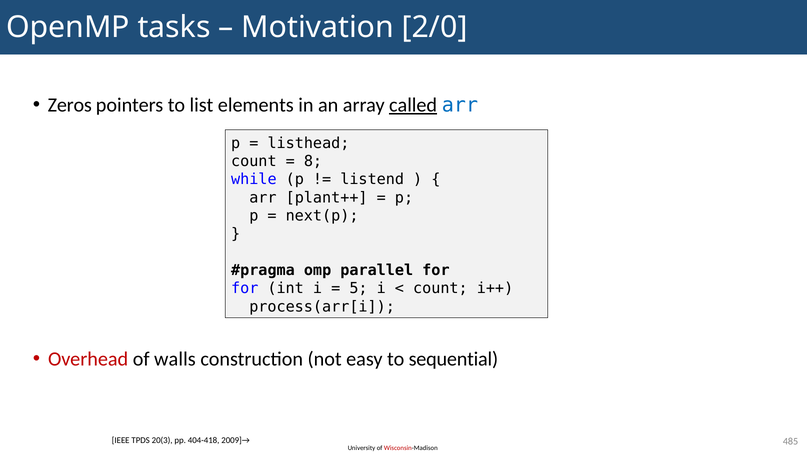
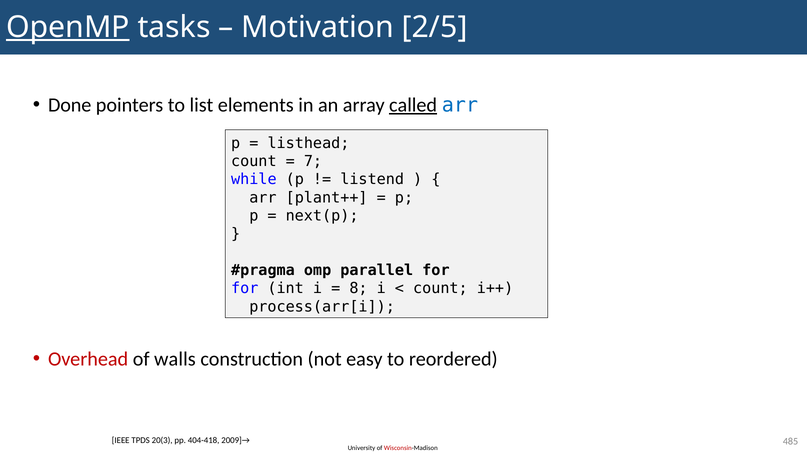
OpenMP underline: none -> present (68, 27)
2/0: 2/0 -> 2/5 (435, 27)
Zeros: Zeros -> Done (70, 105)
8: 8 -> 7 (313, 161)
5: 5 -> 8 (358, 288)
sequential: sequential -> reordered (453, 359)
